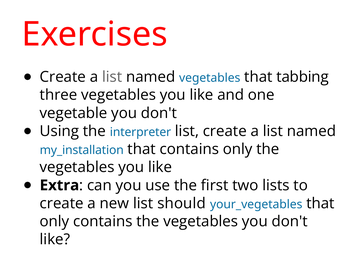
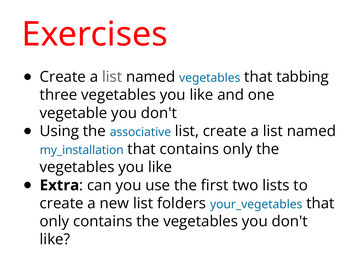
interpreter: interpreter -> associative (140, 132)
should: should -> folders (182, 203)
